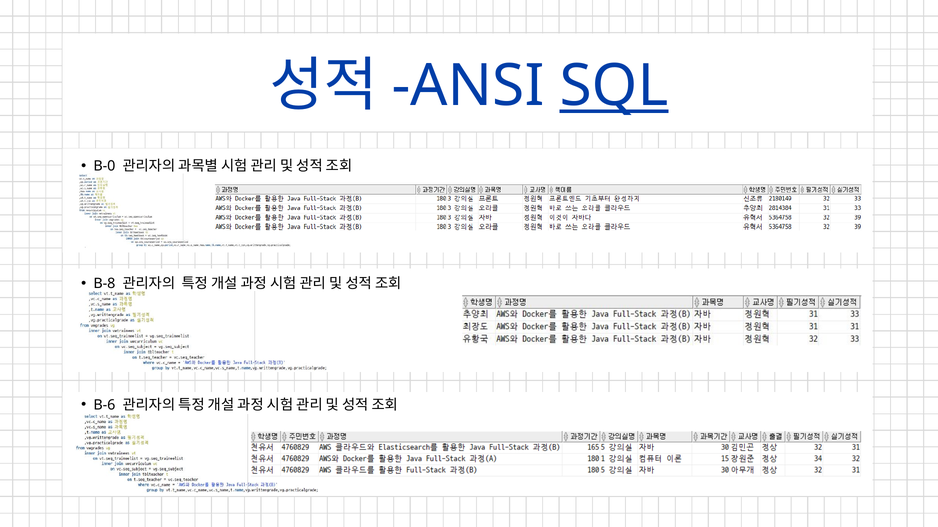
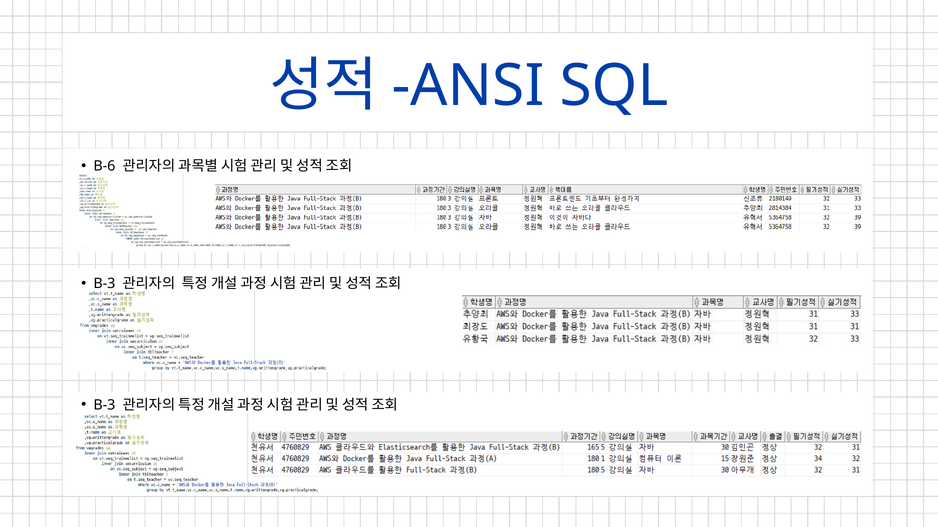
SQL underline: present -> none (614, 86)
B-0: B-0 -> B-6 (104, 166)
B-8: B-8 -> B-3 (104, 284)
B-6: B-6 -> B-3 (104, 405)
